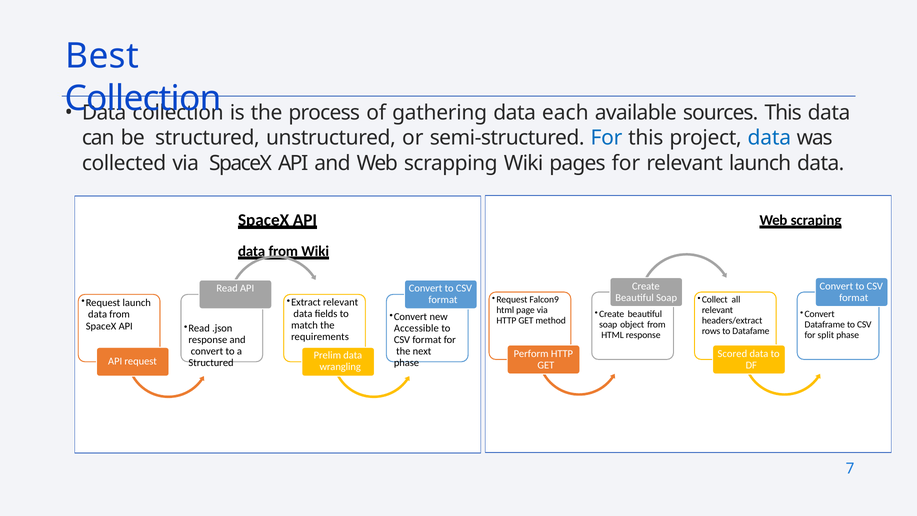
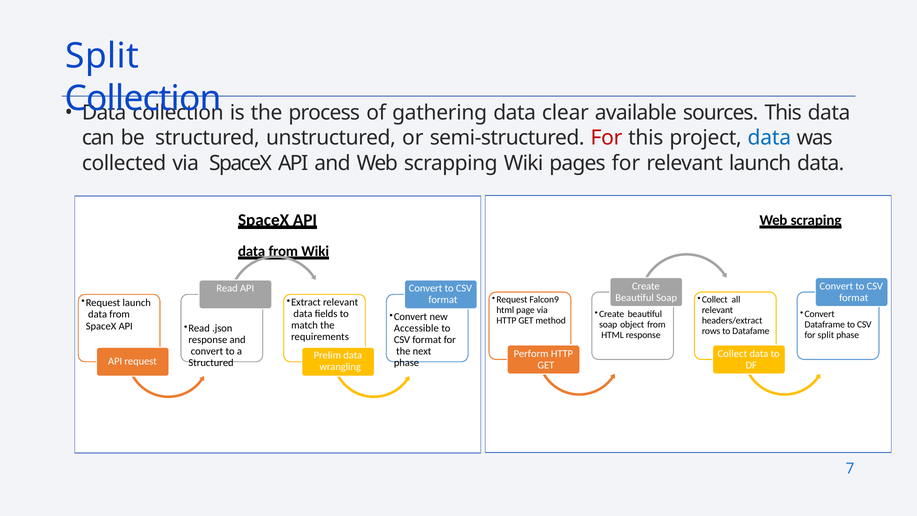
Best: Best -> Split (102, 56)
each: each -> clear (565, 113)
For colour: blue -> red (606, 138)
Scored: Scored -> Collect (732, 353)
